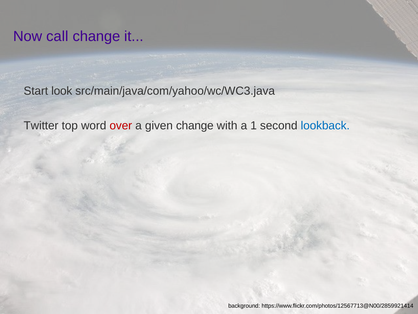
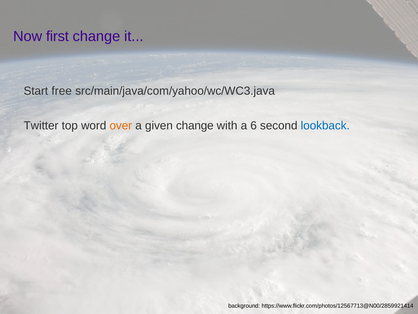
call: call -> first (57, 36)
look: look -> free (62, 91)
over colour: red -> orange (121, 126)
1: 1 -> 6 (254, 126)
